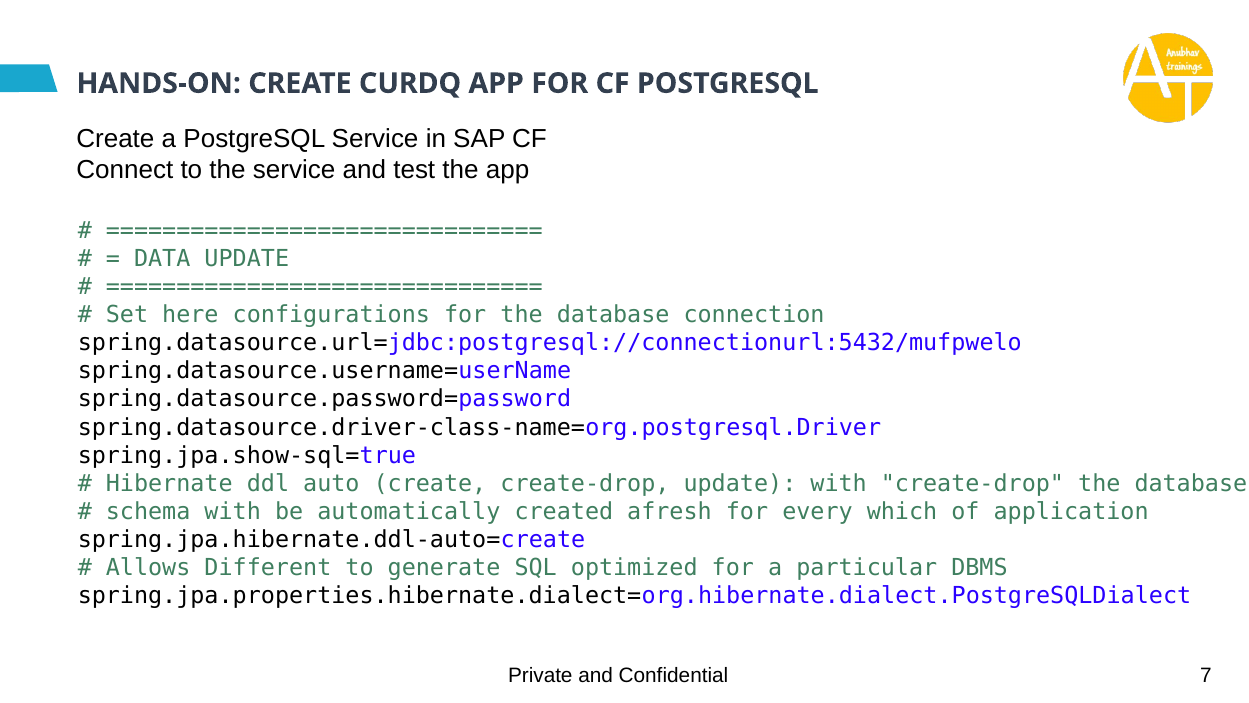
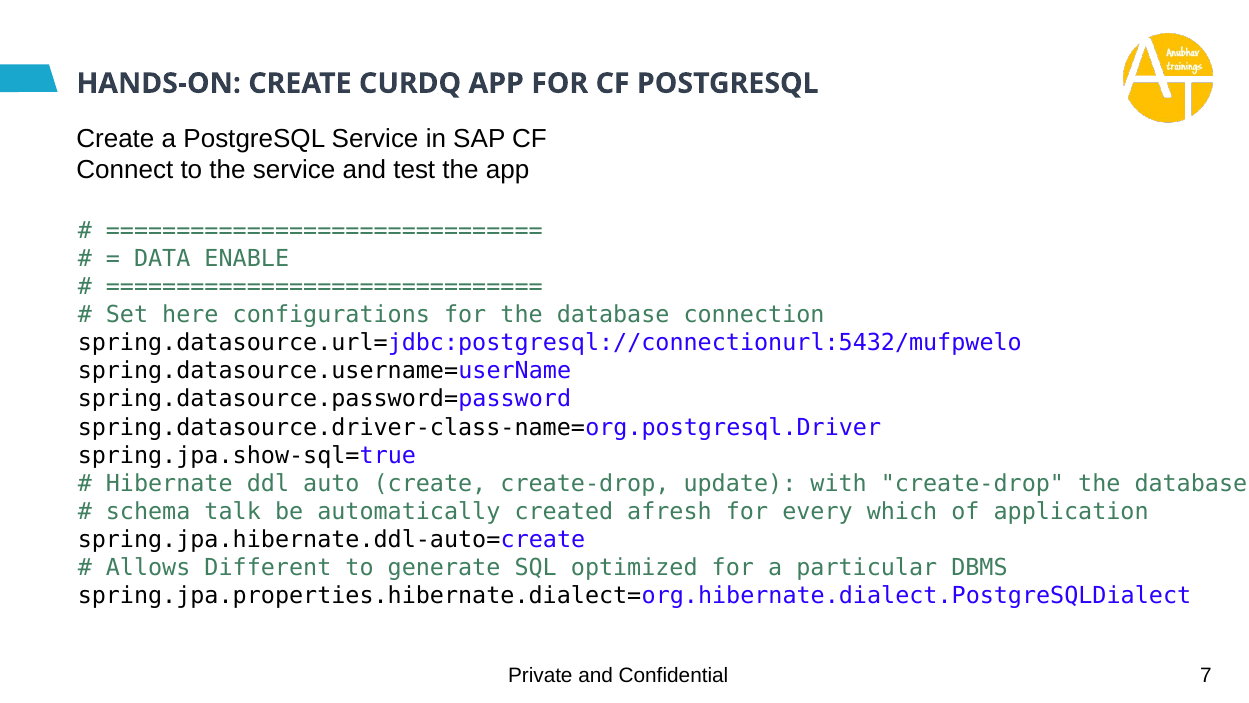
DATA UPDATE: UPDATE -> ENABLE (247, 258)
schema with: with -> talk (233, 511)
